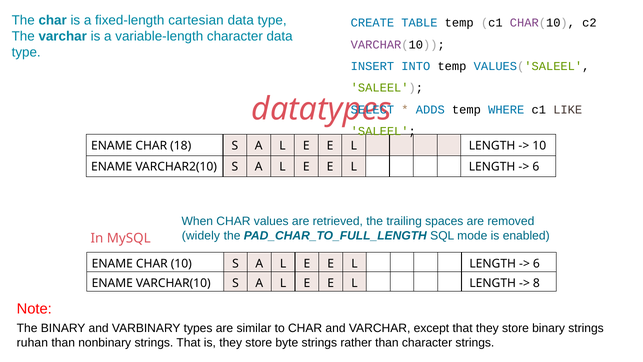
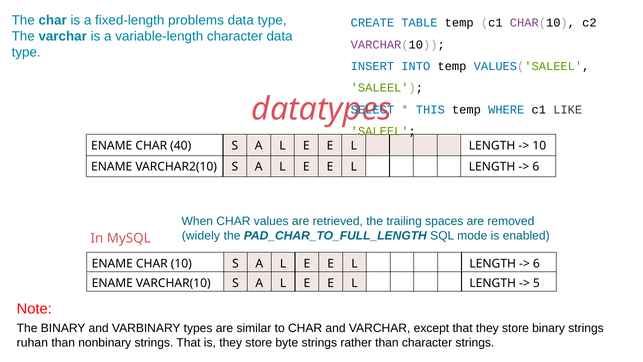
cartesian: cartesian -> problems (196, 20)
ADDS: ADDS -> THIS (430, 110)
18: 18 -> 40 (181, 146)
8: 8 -> 5 (536, 283)
